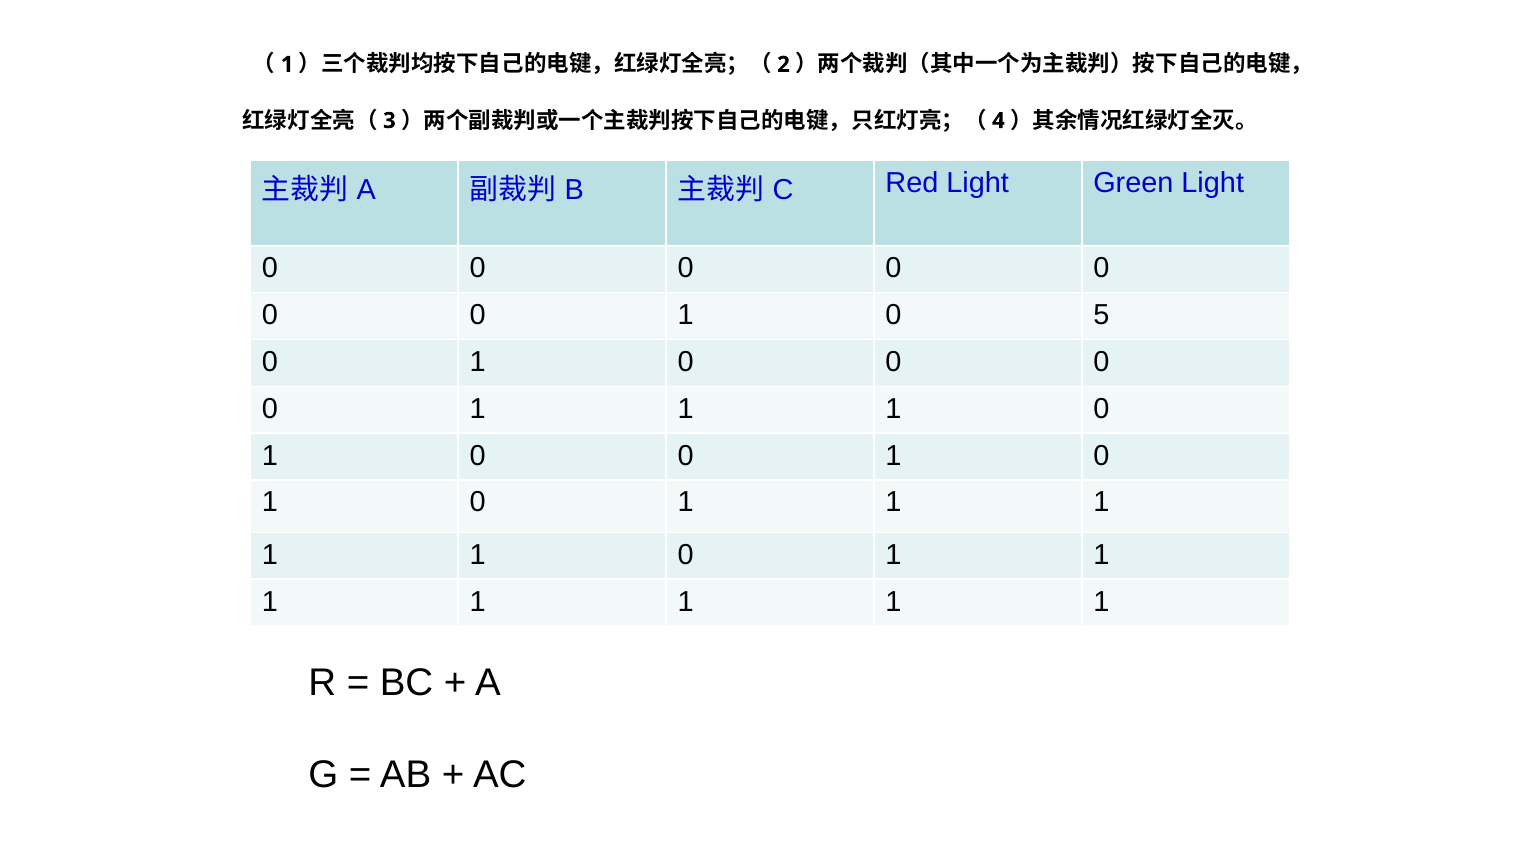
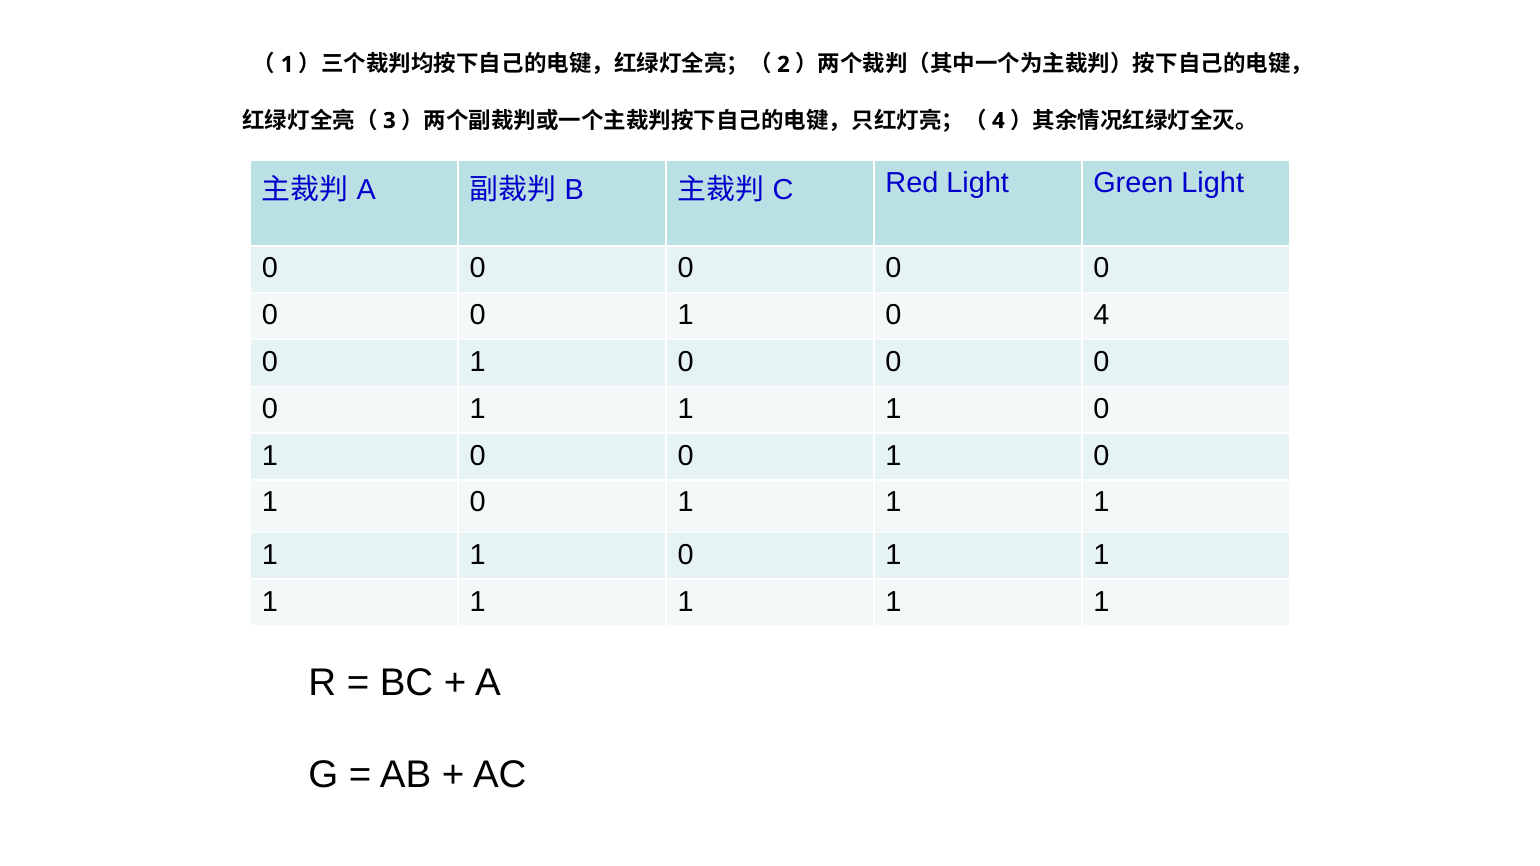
0 5: 5 -> 4 (1101, 315)
